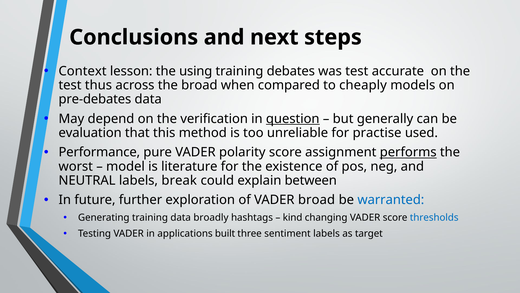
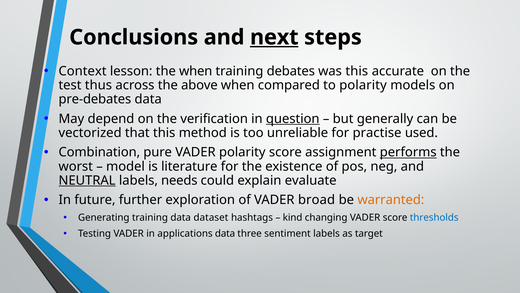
next underline: none -> present (274, 37)
the using: using -> when (196, 71)
was test: test -> this (357, 71)
the broad: broad -> above (199, 85)
to cheaply: cheaply -> polarity (363, 85)
evaluation: evaluation -> vectorized (90, 133)
Performance: Performance -> Combination (99, 152)
NEUTRAL underline: none -> present (87, 180)
break: break -> needs (179, 180)
between: between -> evaluate (311, 180)
warranted colour: blue -> orange (391, 200)
broadly: broadly -> dataset (211, 217)
applications built: built -> data (225, 233)
